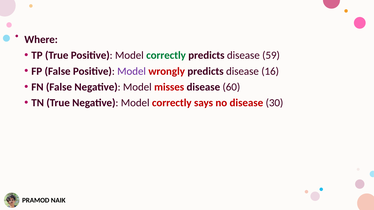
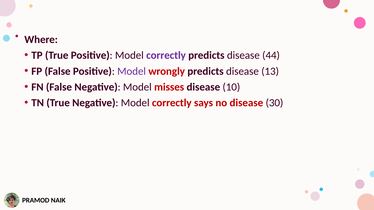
correctly colour: green -> purple (166, 55)
59: 59 -> 44 (271, 55)
16: 16 -> 13 (270, 71)
60: 60 -> 10 (231, 87)
